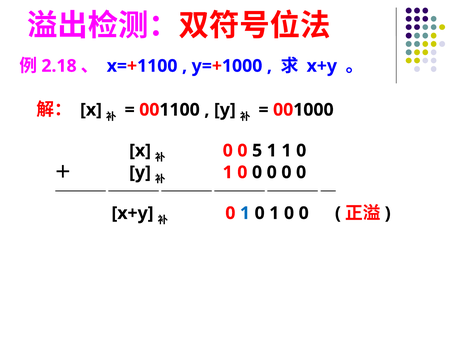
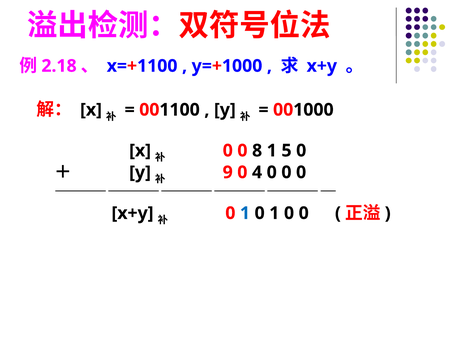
5: 5 -> 8 (257, 151)
1 1: 1 -> 5 (287, 151)
1: 1 -> 9 (228, 172)
0: 0 -> 4 (257, 172)
